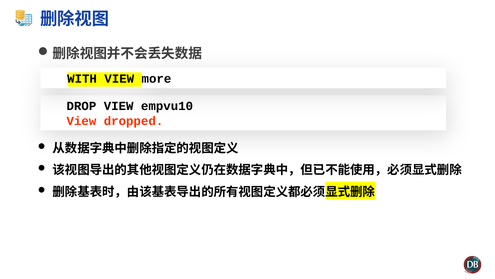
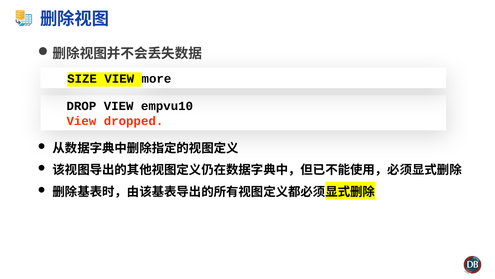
WITH: WITH -> SIZE (82, 79)
